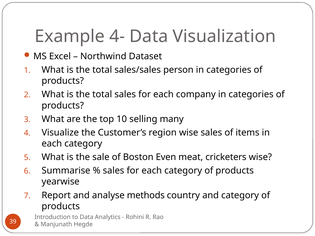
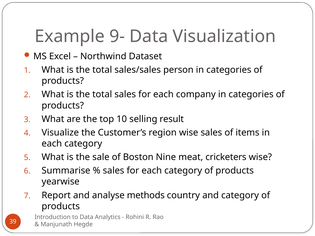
4-: 4- -> 9- (117, 36)
many: many -> result (172, 119)
Even: Even -> Nine (166, 157)
